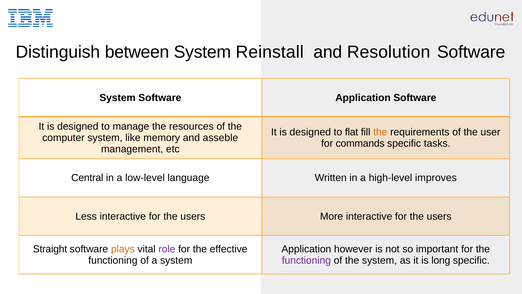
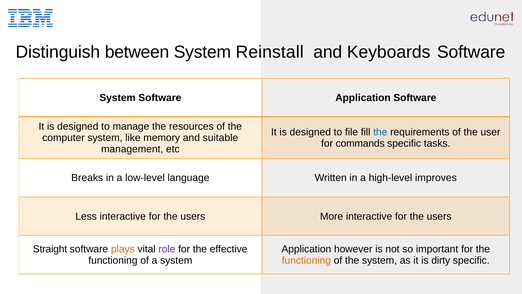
Resolution: Resolution -> Keyboards (389, 52)
flat: flat -> file (352, 132)
the colour: orange -> blue (380, 132)
asseble: asseble -> suitable (220, 138)
Central: Central -> Breaks (87, 178)
functioning colour: purple -> orange (306, 260)
long: long -> dirty (441, 260)
